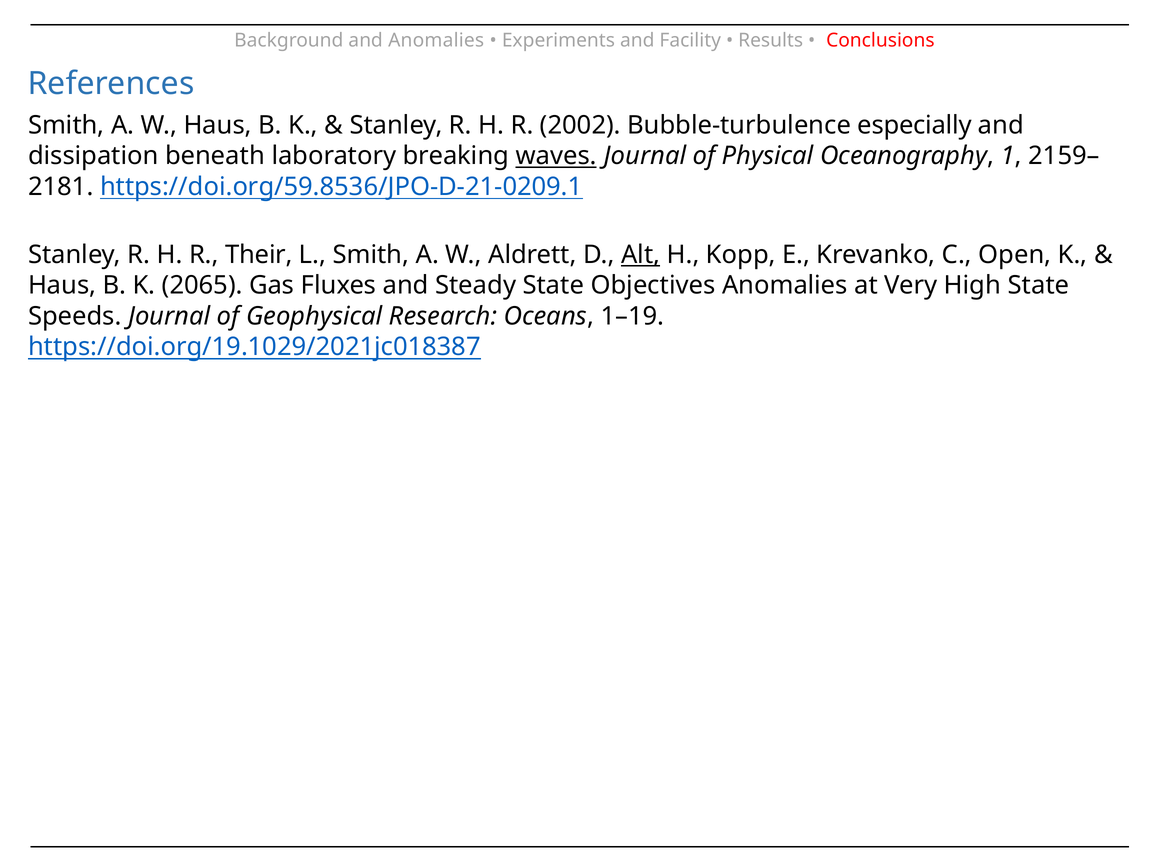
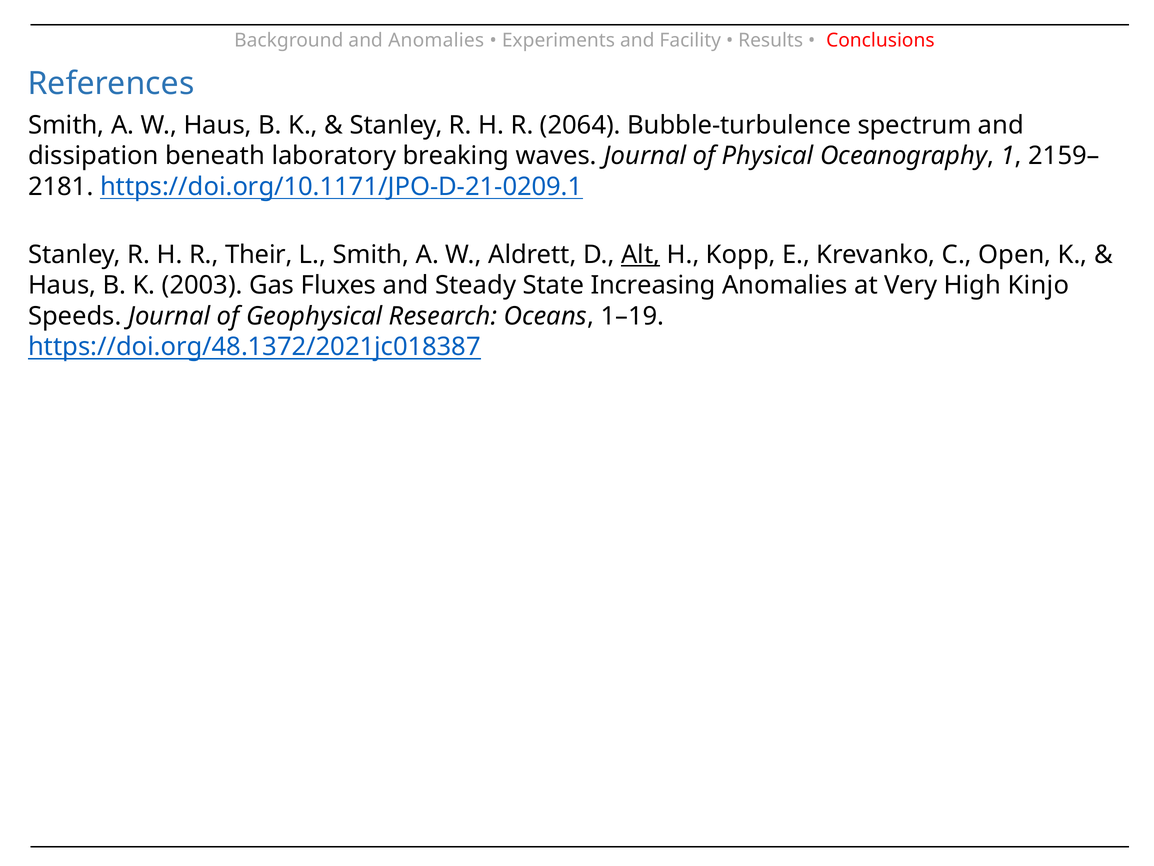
2002: 2002 -> 2064 (580, 125)
especially: especially -> spectrum (914, 125)
waves underline: present -> none (556, 156)
https://doi.org/59.8536/JPO-D-21-0209.1: https://doi.org/59.8536/JPO-D-21-0209.1 -> https://doi.org/10.1171/JPO-D-21-0209.1 (341, 187)
2065: 2065 -> 2003 (202, 285)
Objectives: Objectives -> Increasing (653, 285)
High State: State -> Kinjo (1038, 285)
https://doi.org/19.1029/2021jc018387: https://doi.org/19.1029/2021jc018387 -> https://doi.org/48.1372/2021jc018387 (254, 347)
